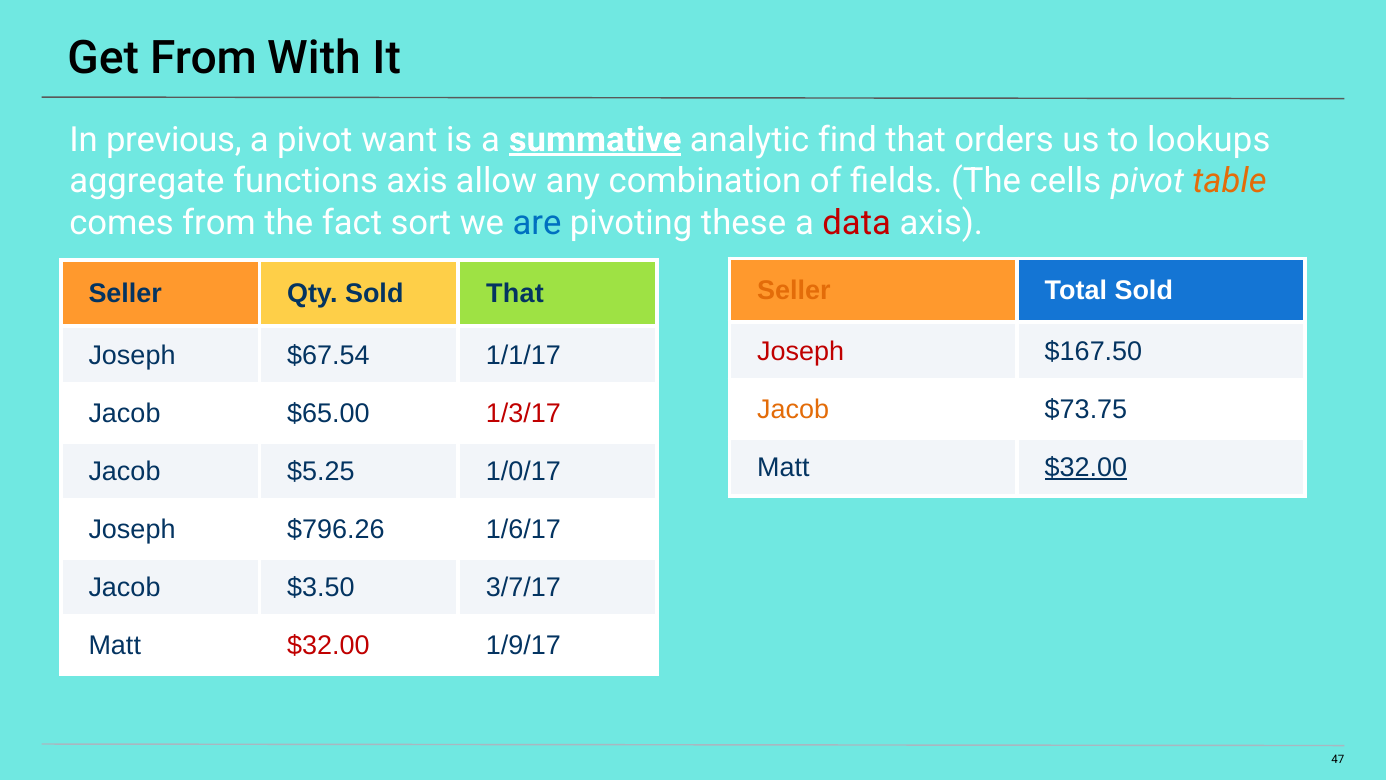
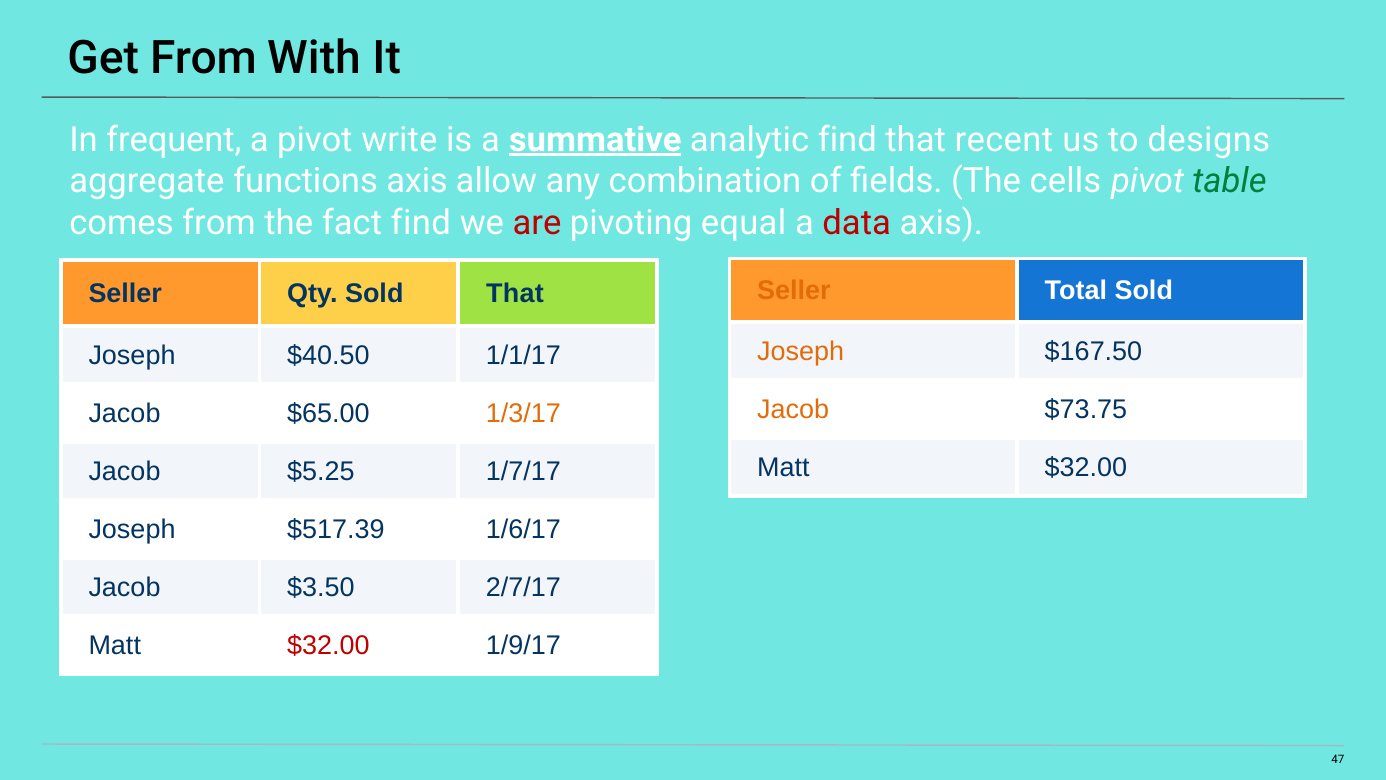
previous: previous -> frequent (174, 140)
want: want -> write (399, 140)
orders: orders -> recent (1004, 140)
lookups: lookups -> designs (1209, 140)
table colour: orange -> green (1230, 181)
fact sort: sort -> find (421, 223)
are colour: blue -> red (537, 223)
these: these -> equal (744, 223)
Joseph colour: red -> orange (801, 351)
$67.54: $67.54 -> $40.50 (328, 356)
1/3/17 colour: red -> orange (523, 413)
$32.00 underline: present -> none (1086, 467)
1/0/17: 1/0/17 -> 1/7/17 (523, 471)
$796.26: $796.26 -> $517.39 (336, 529)
3/7/17: 3/7/17 -> 2/7/17 (523, 587)
